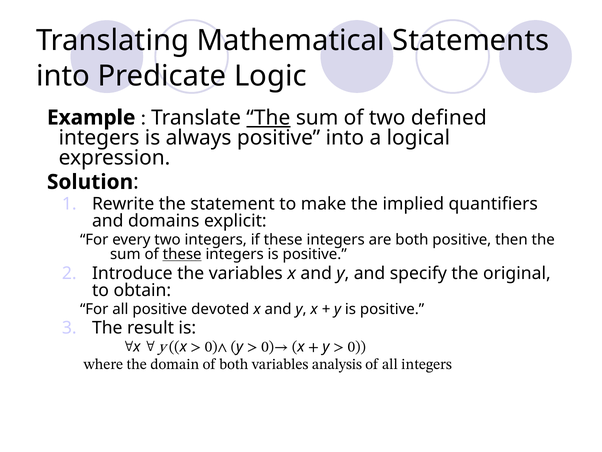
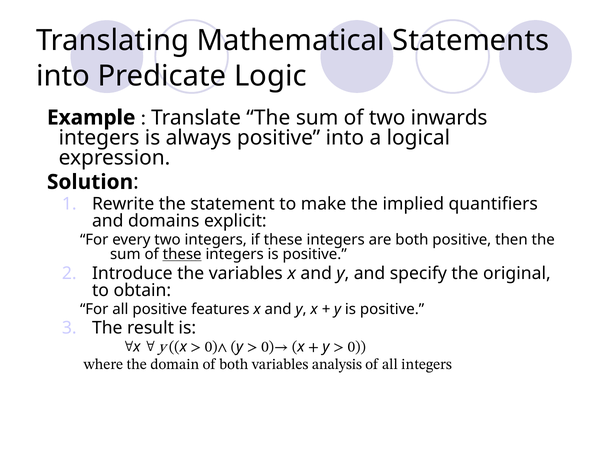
The underline: present -> none (268, 118)
defined: defined -> inwards (449, 118)
devoted: devoted -> features (220, 309)
